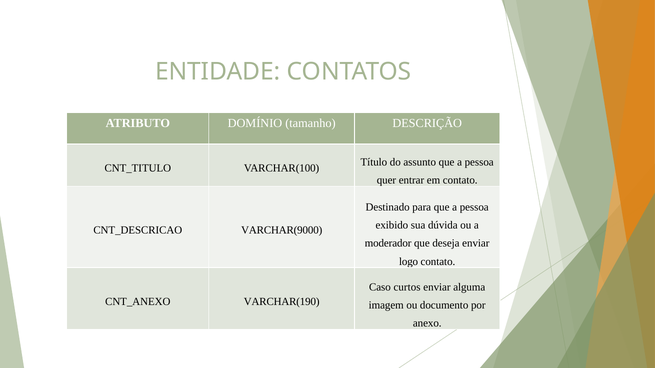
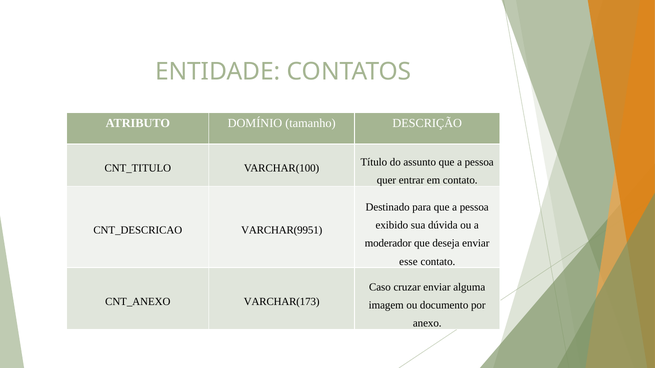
VARCHAR(9000: VARCHAR(9000 -> VARCHAR(9951 (282, 230)
logo: logo -> esse (408, 262)
curtos: curtos -> cruzar (407, 287)
VARCHAR(190: VARCHAR(190 -> VARCHAR(173 (282, 302)
